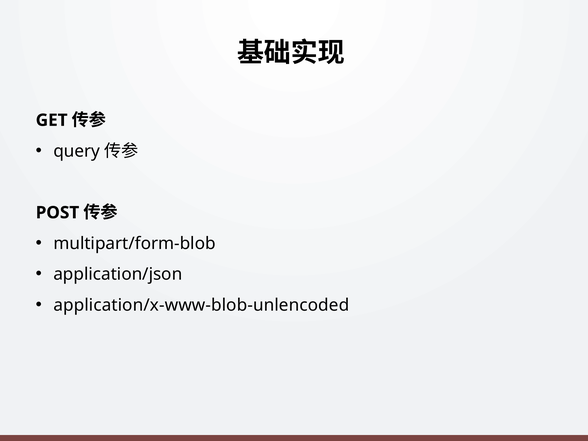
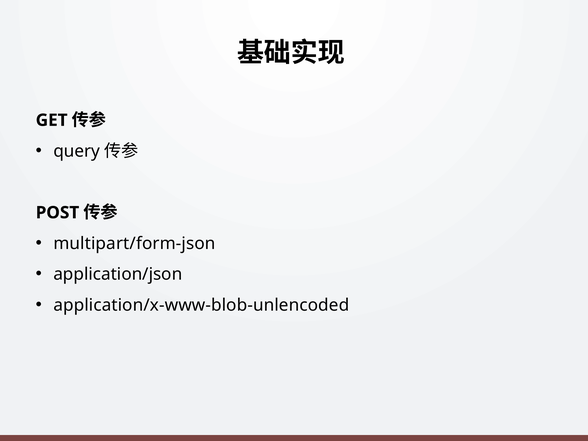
multipart/form-blob: multipart/form-blob -> multipart/form-json (134, 243)
